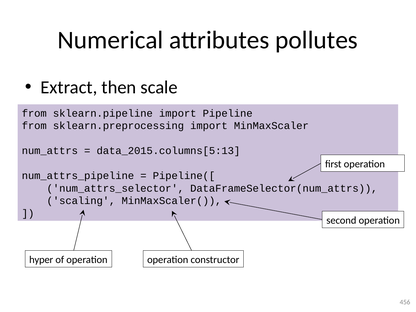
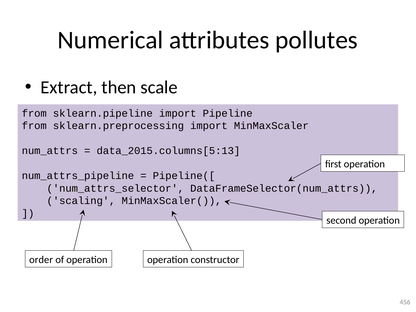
hyper: hyper -> order (41, 260)
